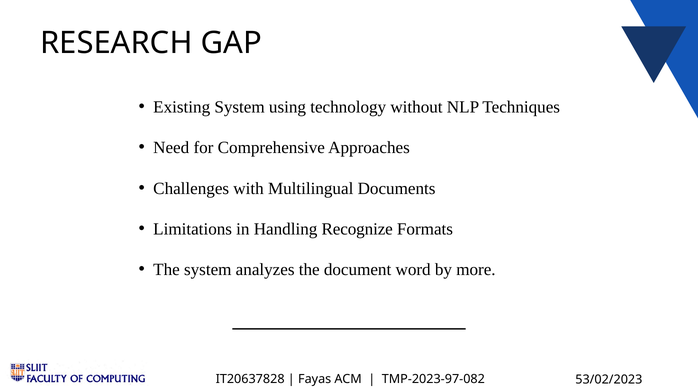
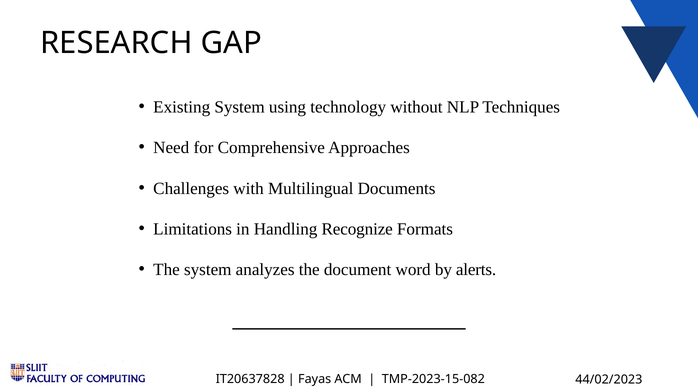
more: more -> alerts (476, 270)
TMP-2023-97-082: TMP-2023-97-082 -> TMP-2023-15-082 (433, 379)
53/02/2023: 53/02/2023 -> 44/02/2023 (609, 380)
